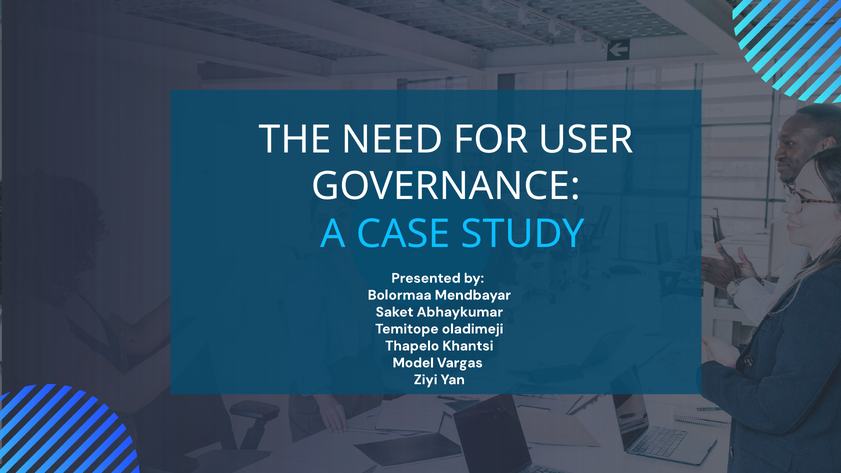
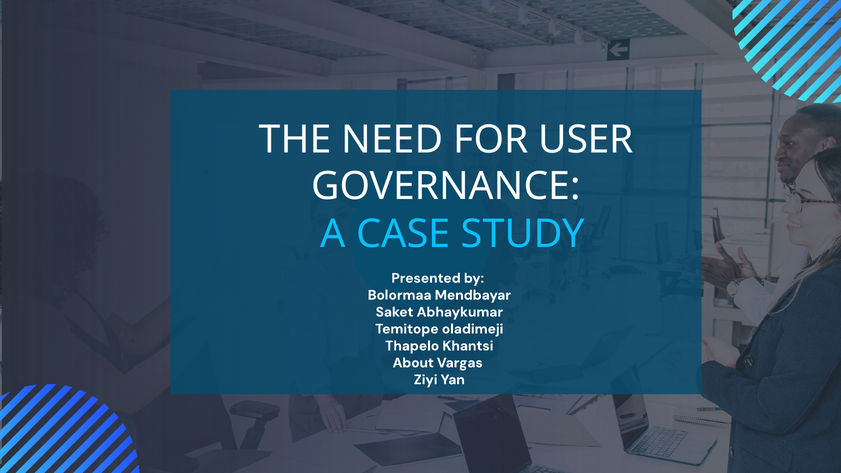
Model: Model -> About (413, 363)
